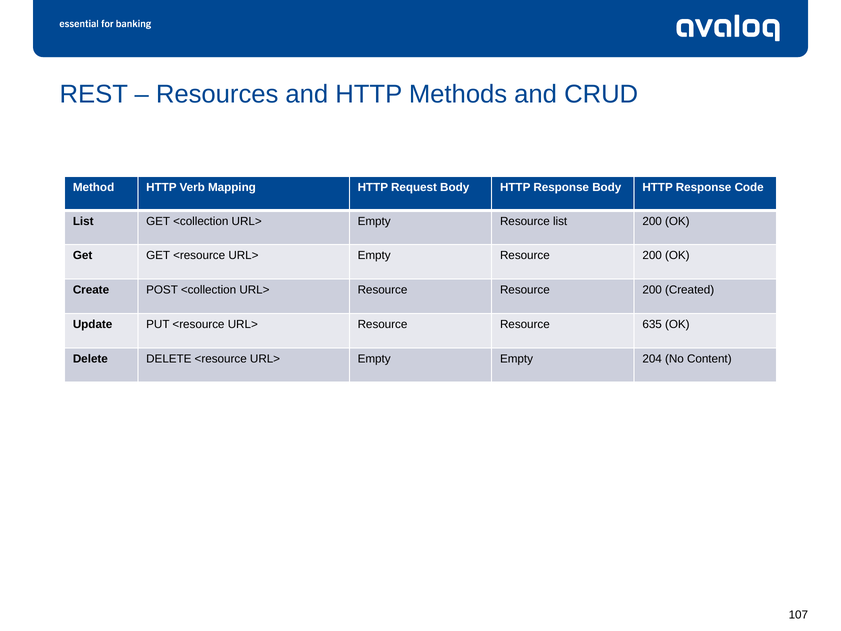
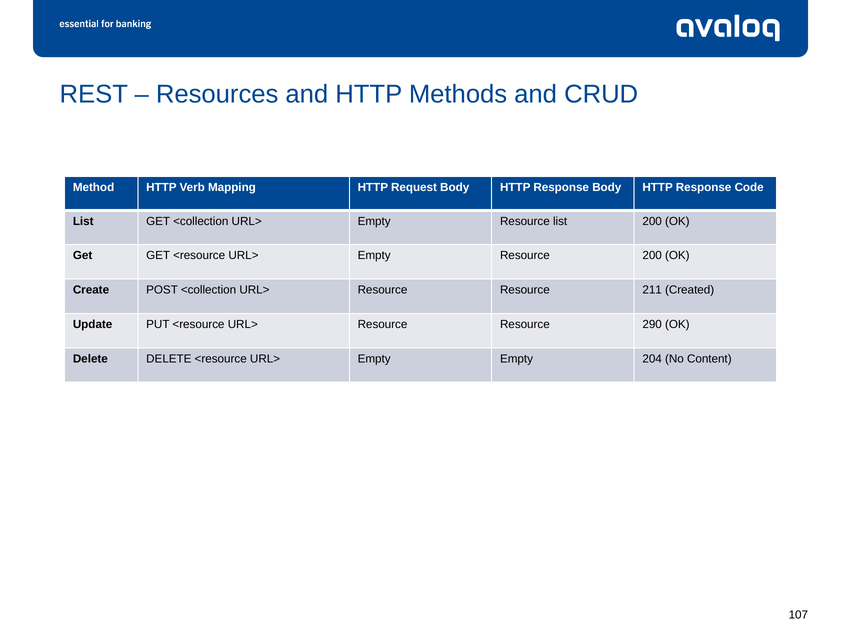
Resource Resource 200: 200 -> 211 (652, 290)
635: 635 -> 290 (652, 324)
